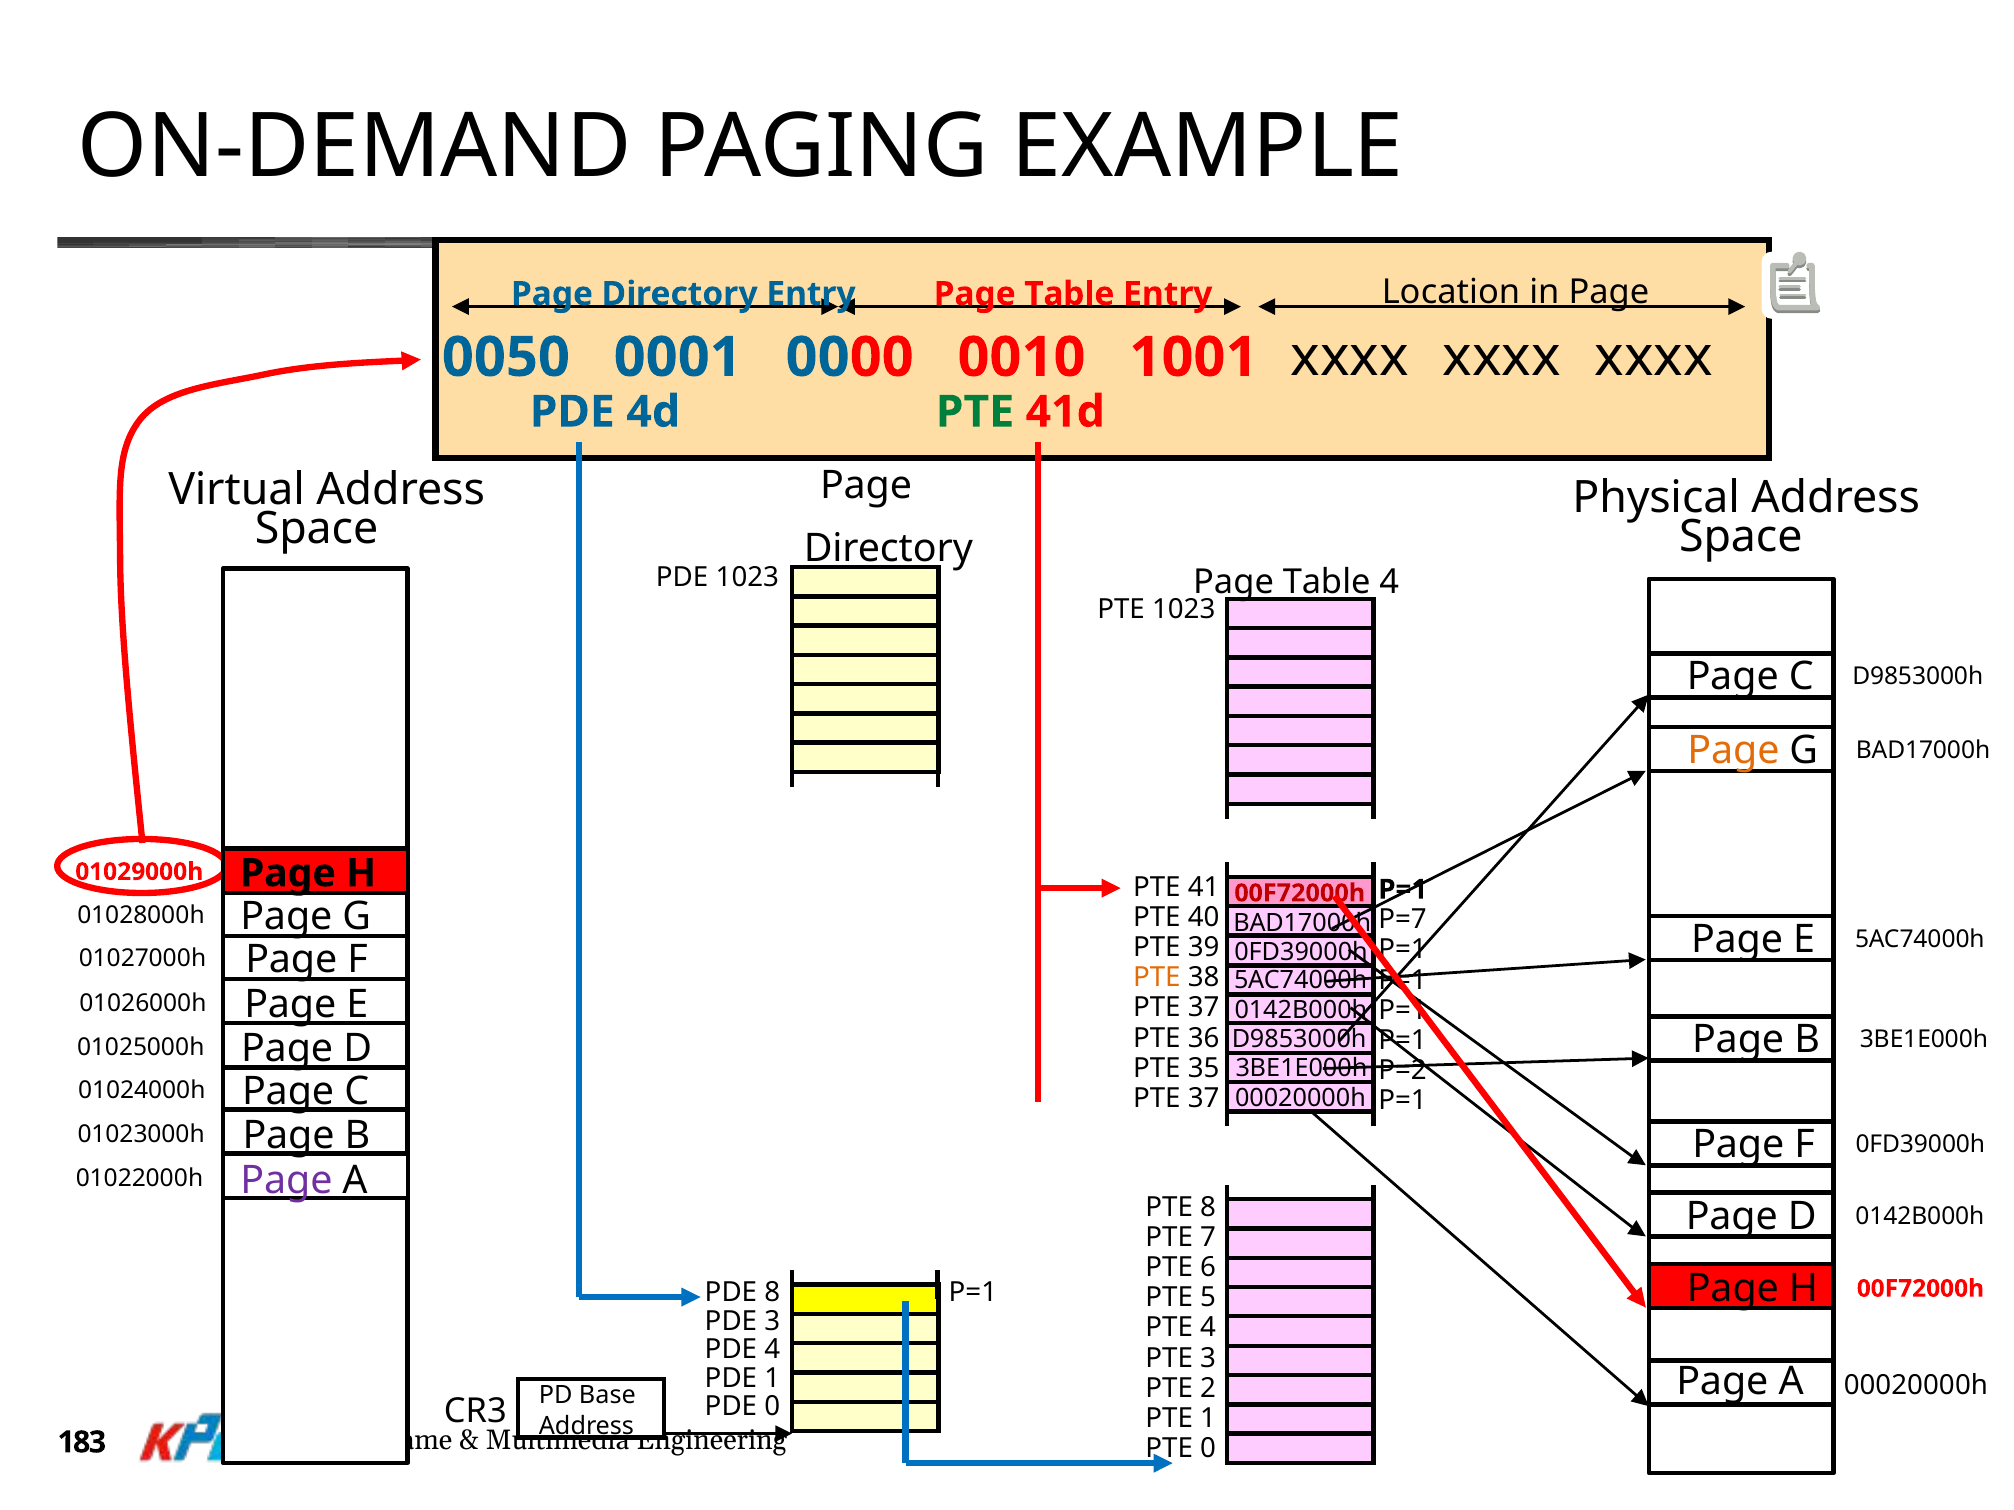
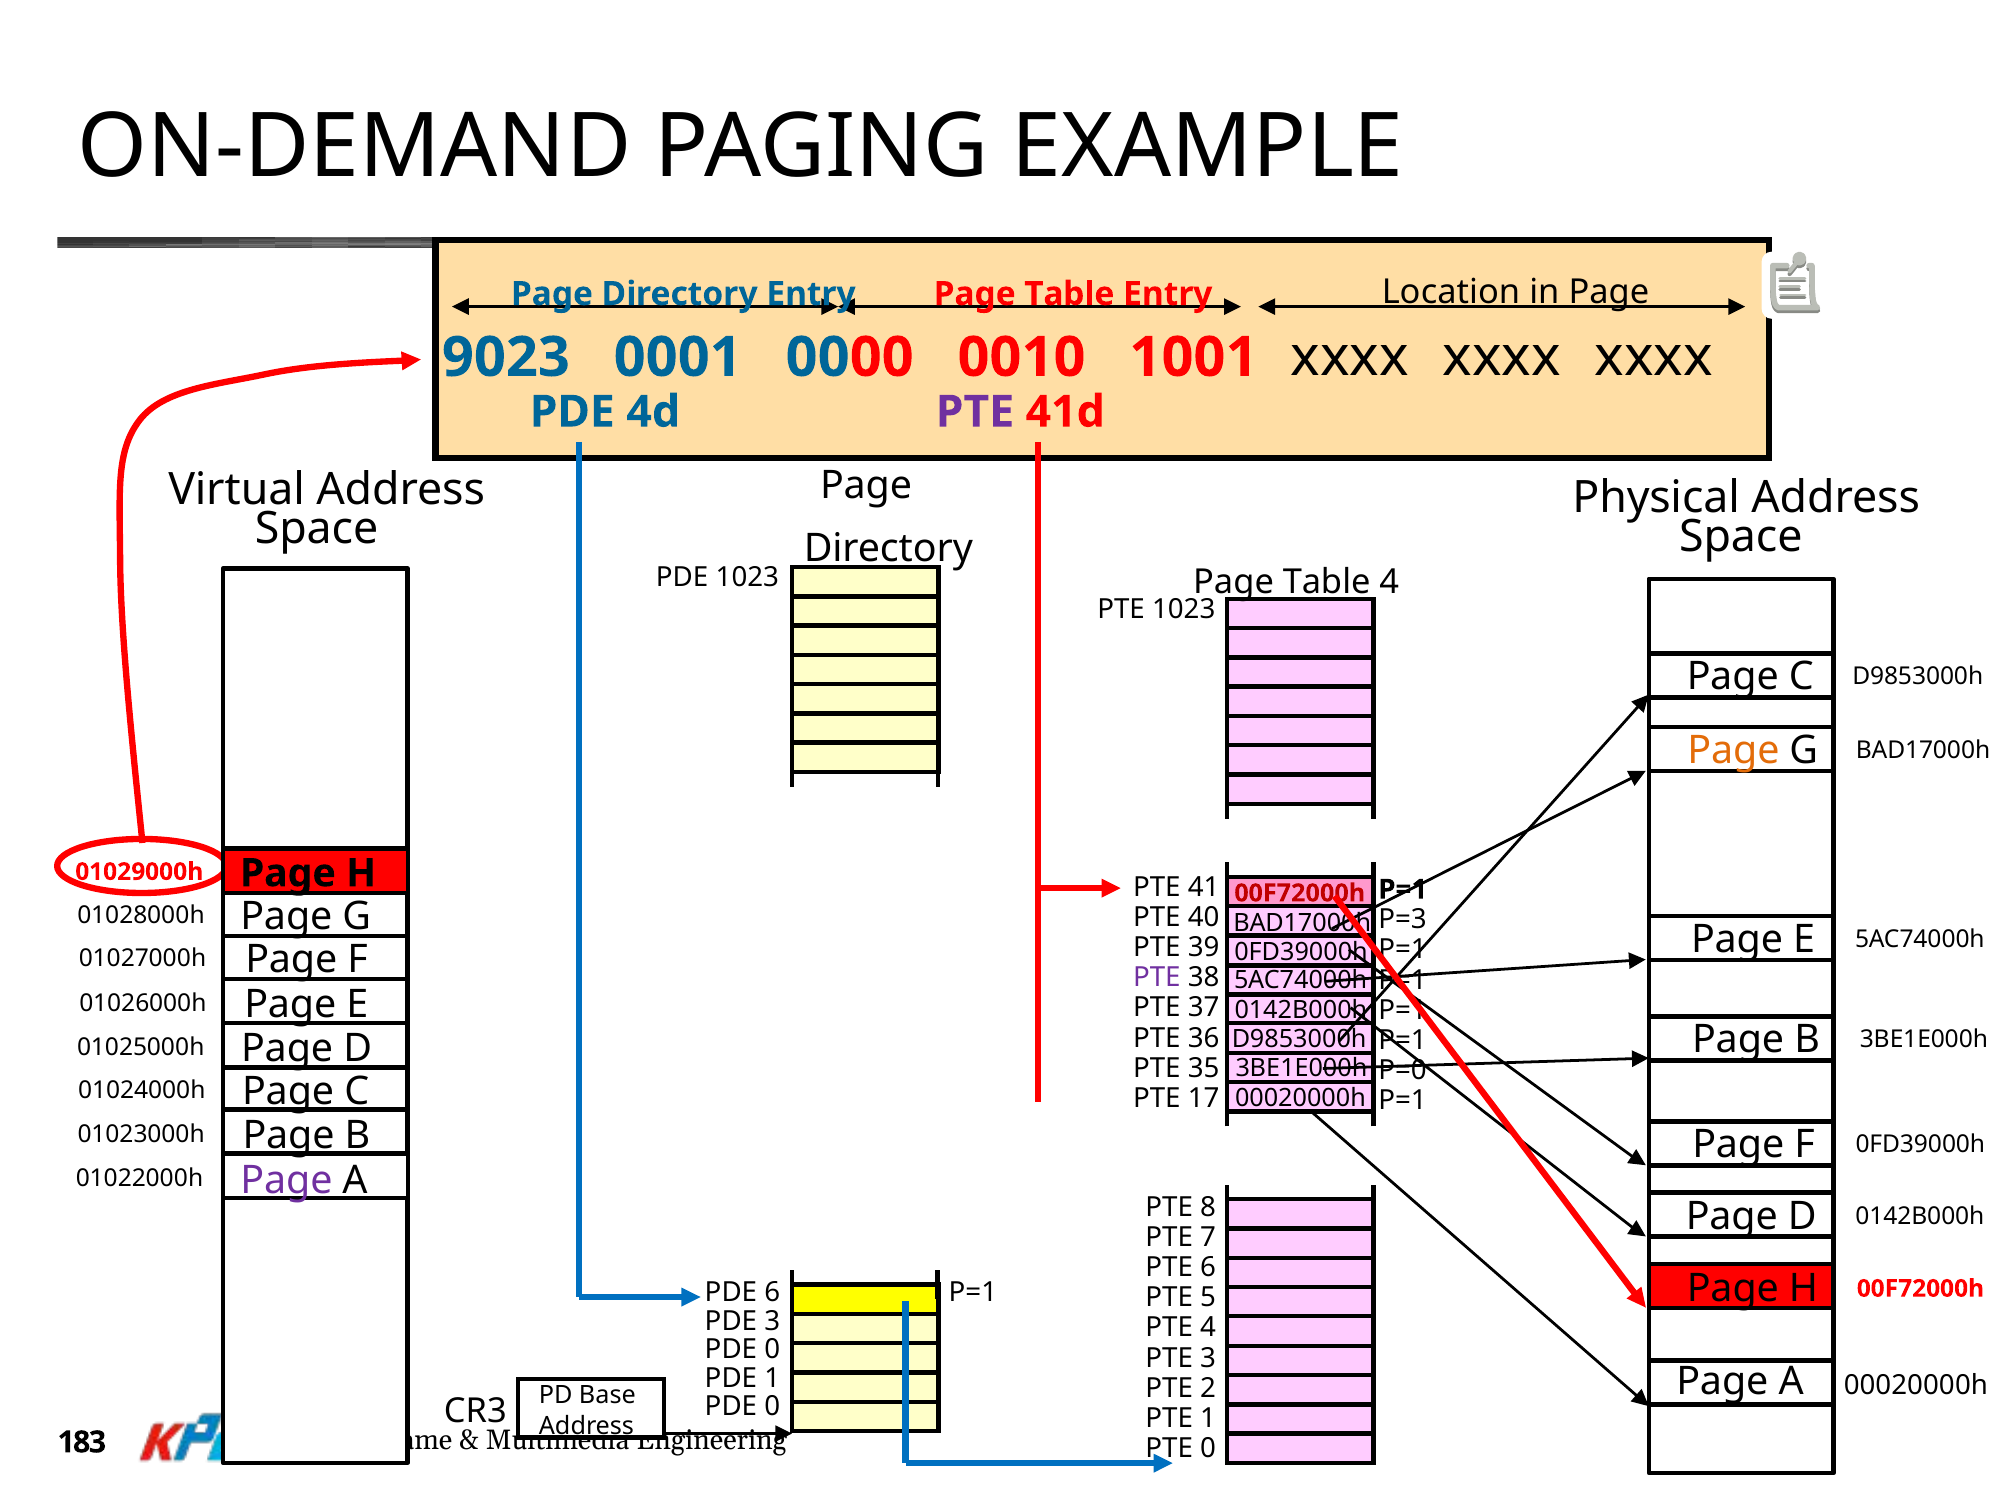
0050: 0050 -> 9023 (506, 358)
PTE colour: green -> purple (975, 412)
P=7: P=7 -> P=3 (1403, 920)
PTE colour: orange -> purple (1157, 978)
P=2: P=2 -> P=0 (1403, 1071)
37: 37 -> 17 (1204, 1099)
PDE 8: 8 -> 6 (772, 1293)
4: 4 -> 0 (772, 1350)
